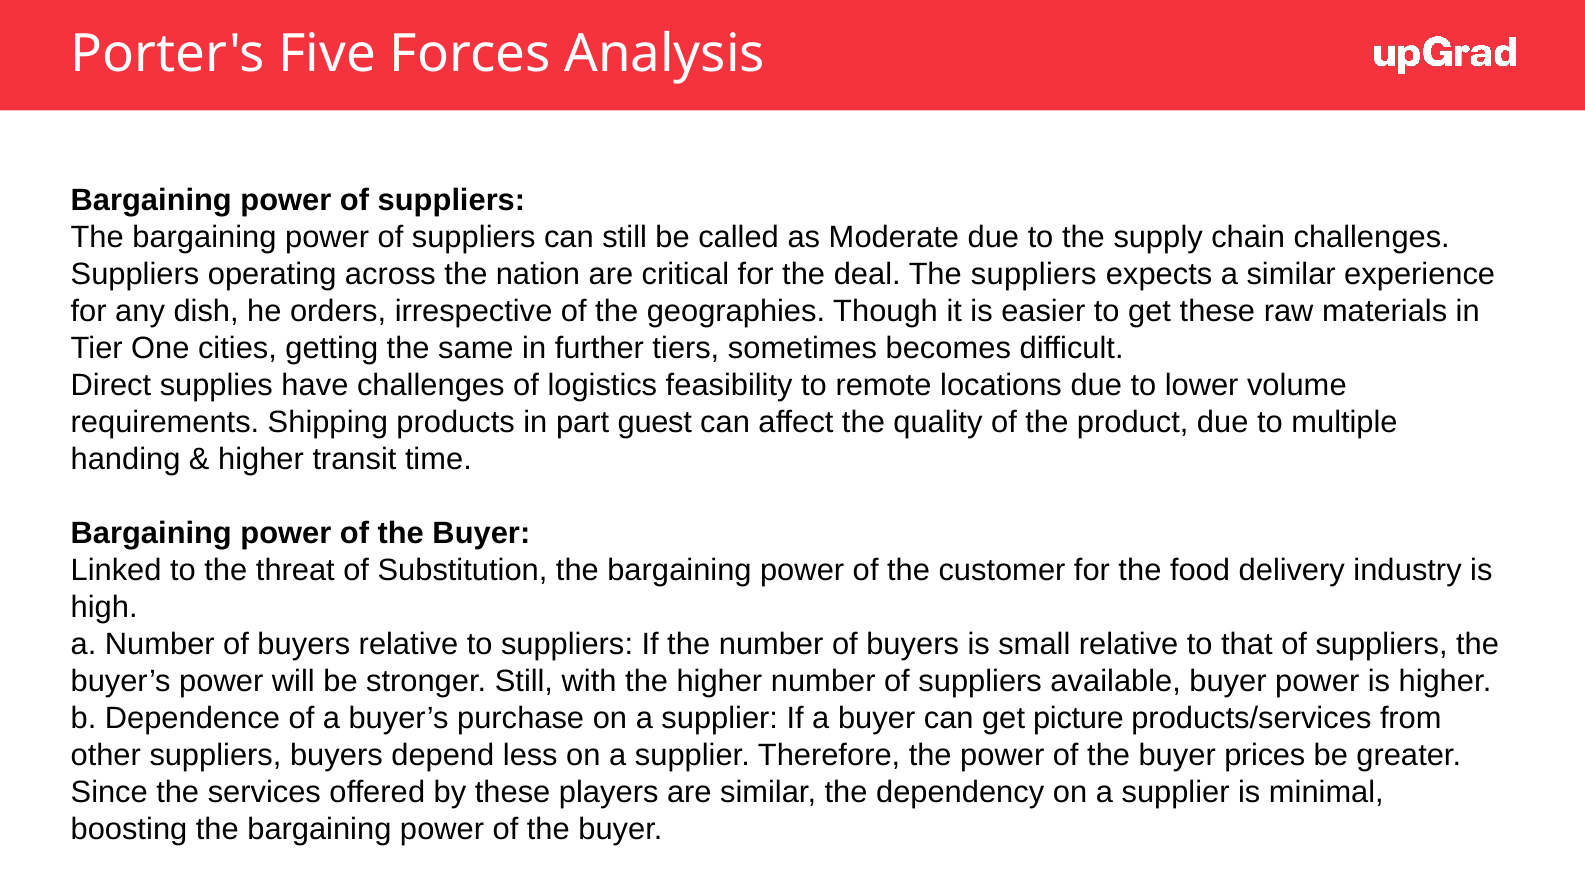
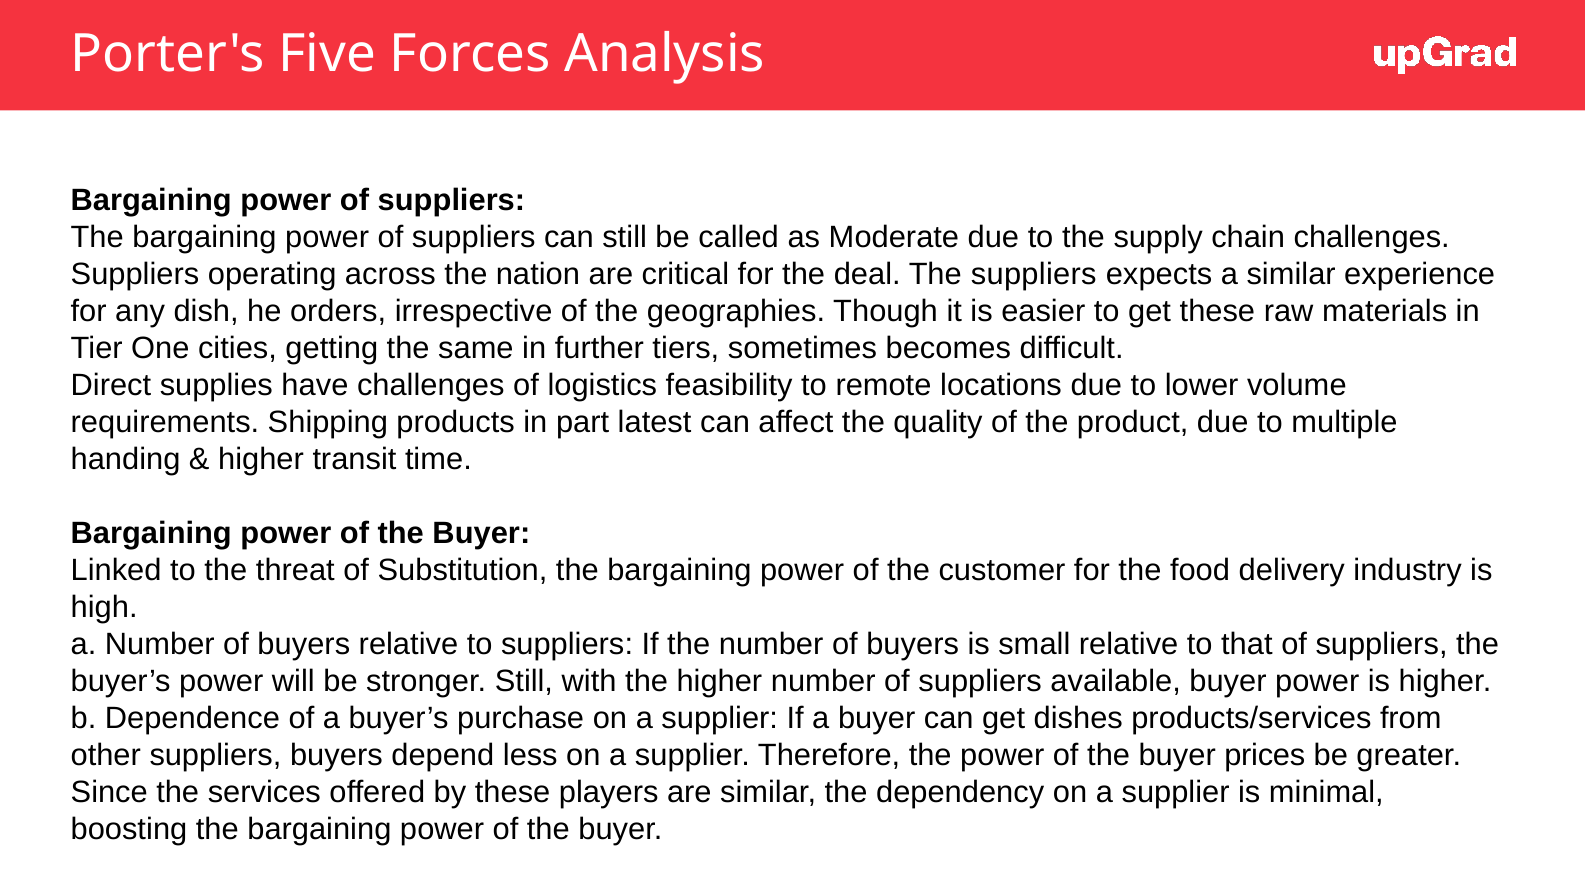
guest: guest -> latest (655, 423)
picture: picture -> dishes (1078, 719)
